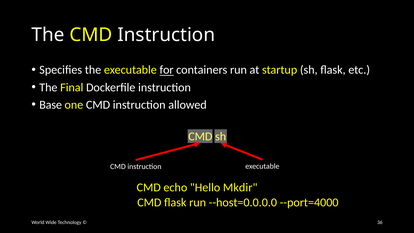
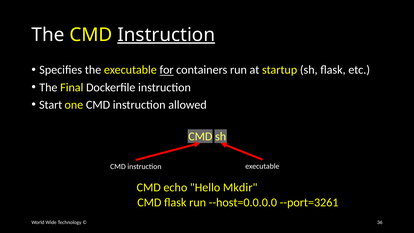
Instruction underline: none -> present (166, 35)
Base: Base -> Start (51, 105)
--port=4000: --port=4000 -> --port=3261 (309, 202)
